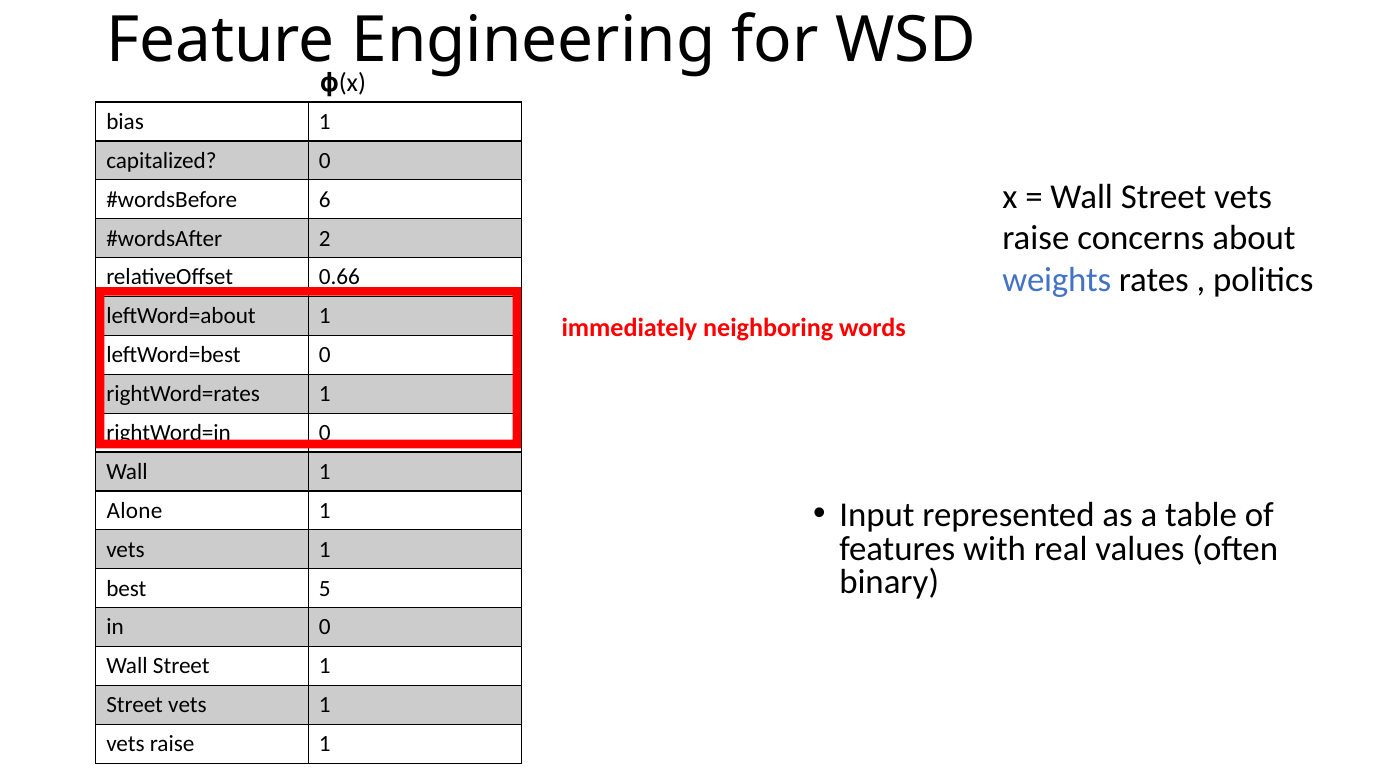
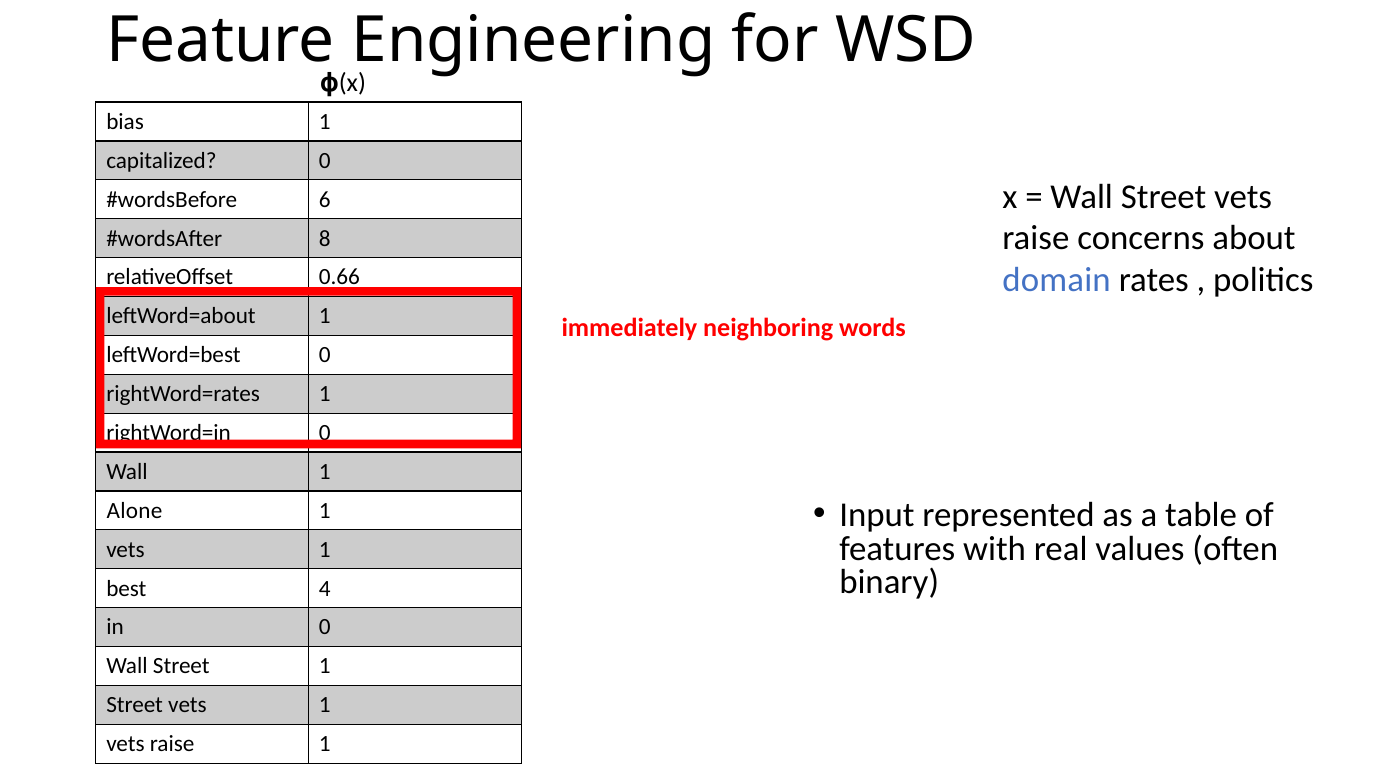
2: 2 -> 8 (325, 238)
weights: weights -> domain (1057, 280)
5: 5 -> 4 (325, 589)
